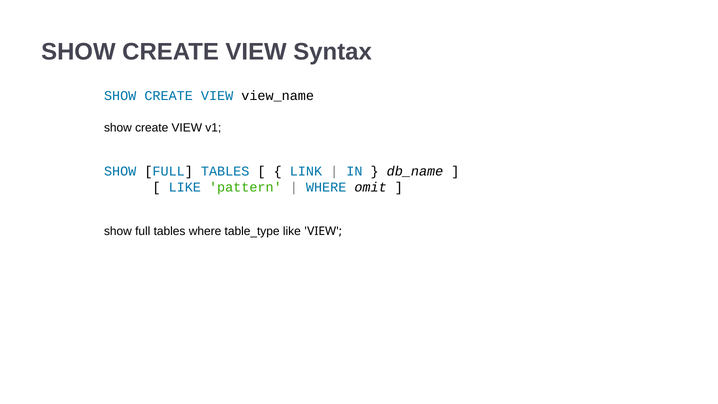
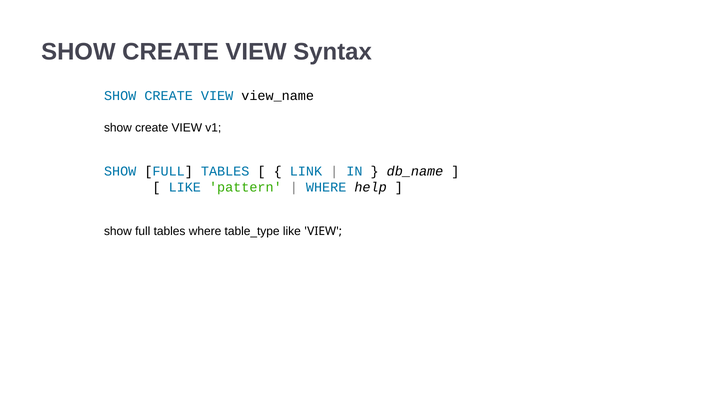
omit: omit -> help (371, 187)
